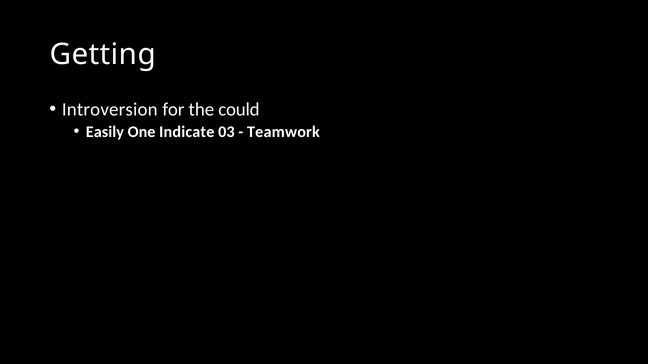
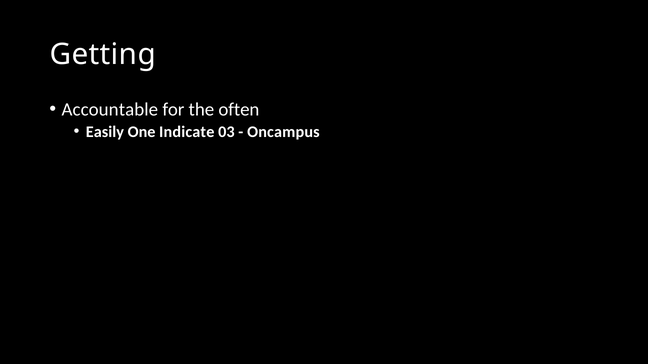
Introversion: Introversion -> Accountable (110, 110)
could: could -> often (239, 110)
Teamwork: Teamwork -> Oncampus (283, 132)
